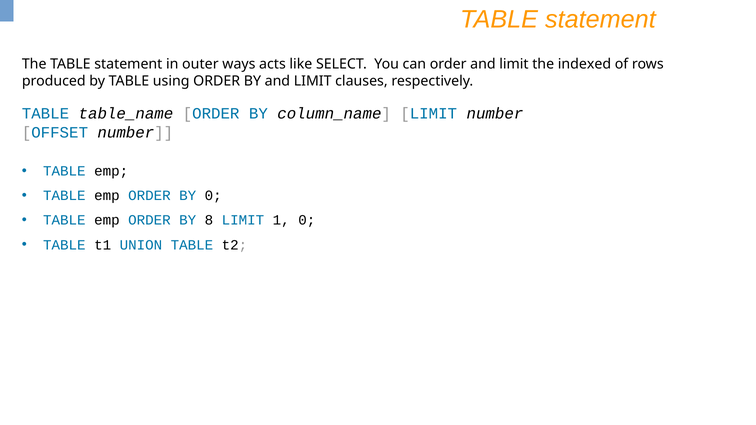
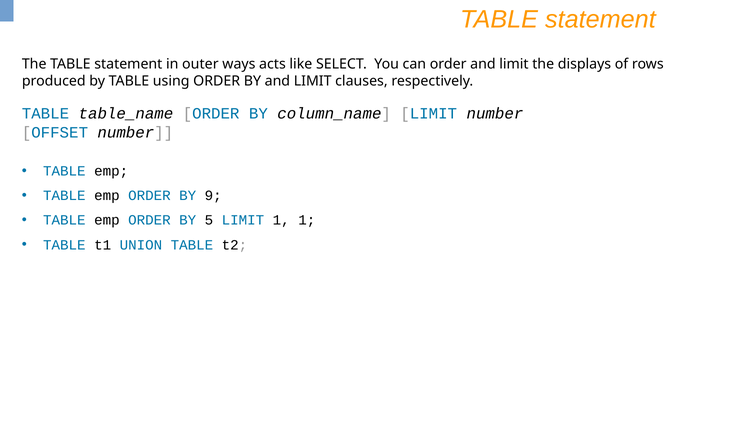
indexed: indexed -> displays (584, 64)
BY 0: 0 -> 9 (213, 196)
8: 8 -> 5 (209, 220)
1 0: 0 -> 1 (307, 220)
